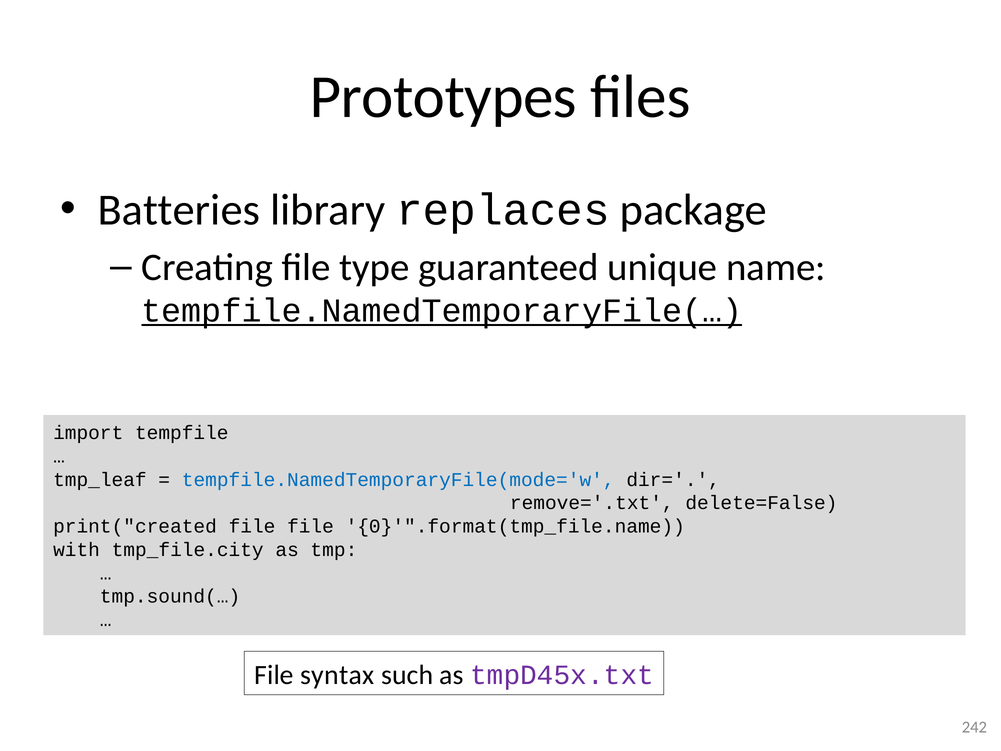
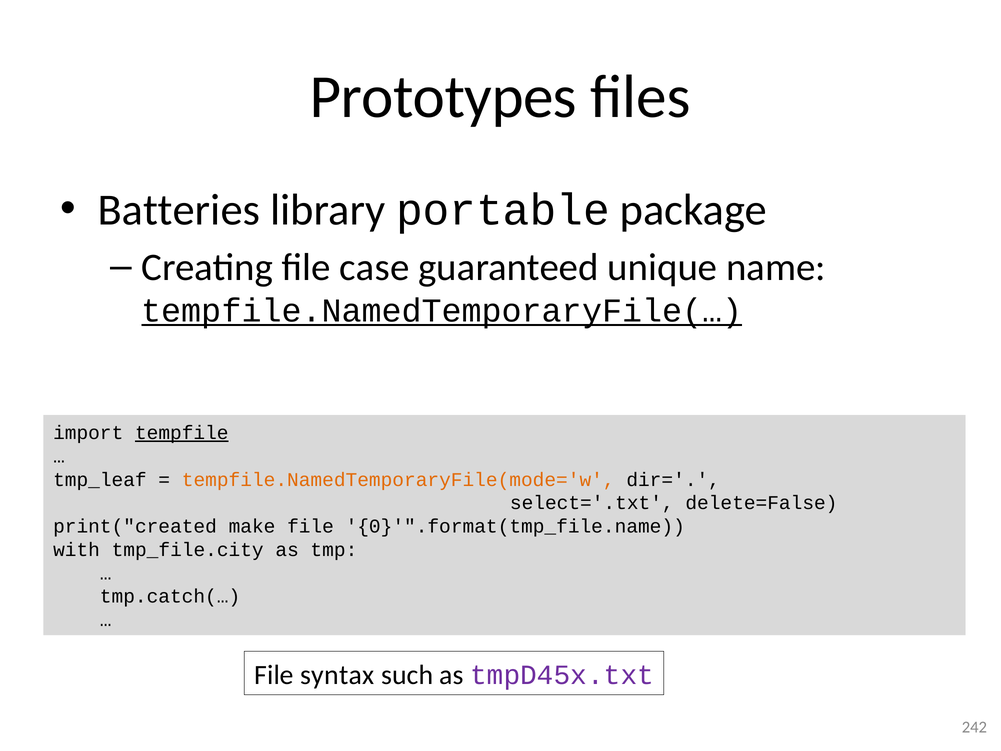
replaces: replaces -> portable (503, 210)
type: type -> case (374, 267)
tempfile underline: none -> present (182, 433)
tempfile.NamedTemporaryFile(mode='w colour: blue -> orange (398, 479)
remove='.txt: remove='.txt -> select='.txt (592, 503)
print("created file: file -> make (252, 526)
tmp.sound(…: tmp.sound(… -> tmp.catch(… (170, 596)
